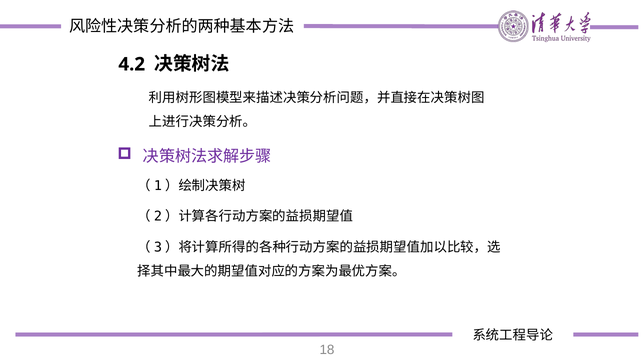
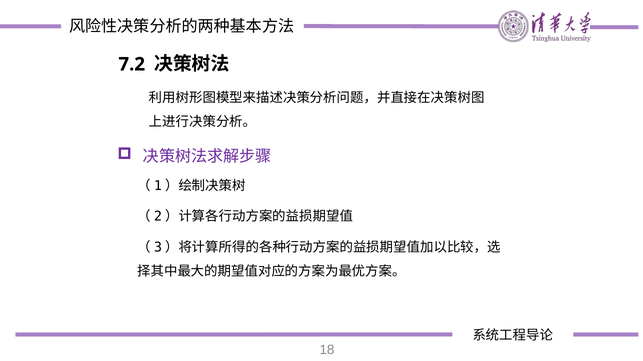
4.2: 4.2 -> 7.2 (132, 64)
